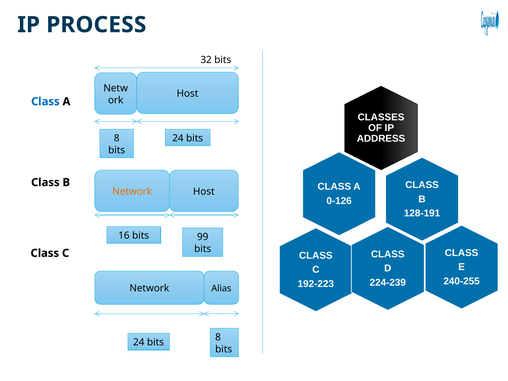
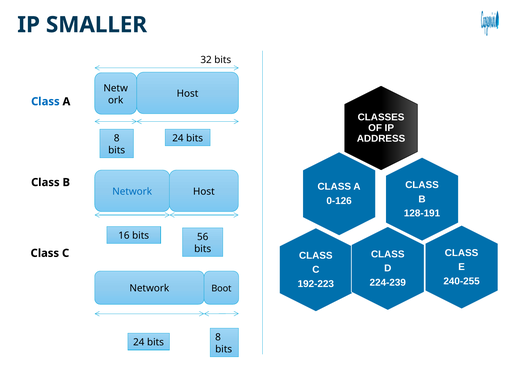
PROCESS: PROCESS -> SMALLER (96, 25)
Network colour: orange -> blue (132, 192)
99: 99 -> 56 (203, 237)
Alias: Alias -> Boot (221, 288)
